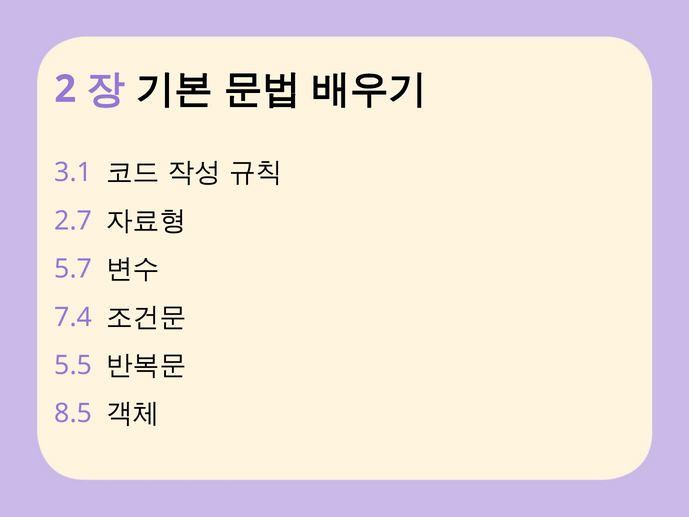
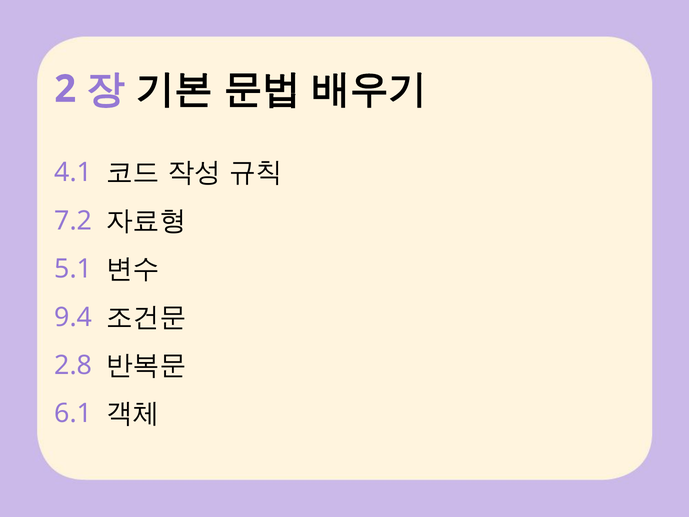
3.1: 3.1 -> 4.1 (73, 172)
2.7: 2.7 -> 7.2 (73, 221)
5.7: 5.7 -> 5.1 (73, 269)
7.4: 7.4 -> 9.4 (73, 317)
5.5: 5.5 -> 2.8 (73, 365)
8.5: 8.5 -> 6.1 (73, 413)
